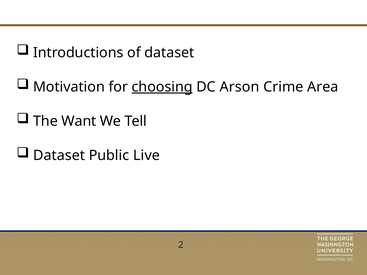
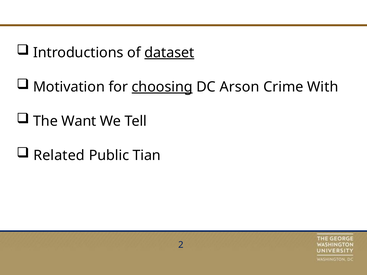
dataset underline: none -> present (169, 53)
Area: Area -> With (323, 87)
Dataset: Dataset -> Related (59, 155)
Live: Live -> Tian (147, 155)
